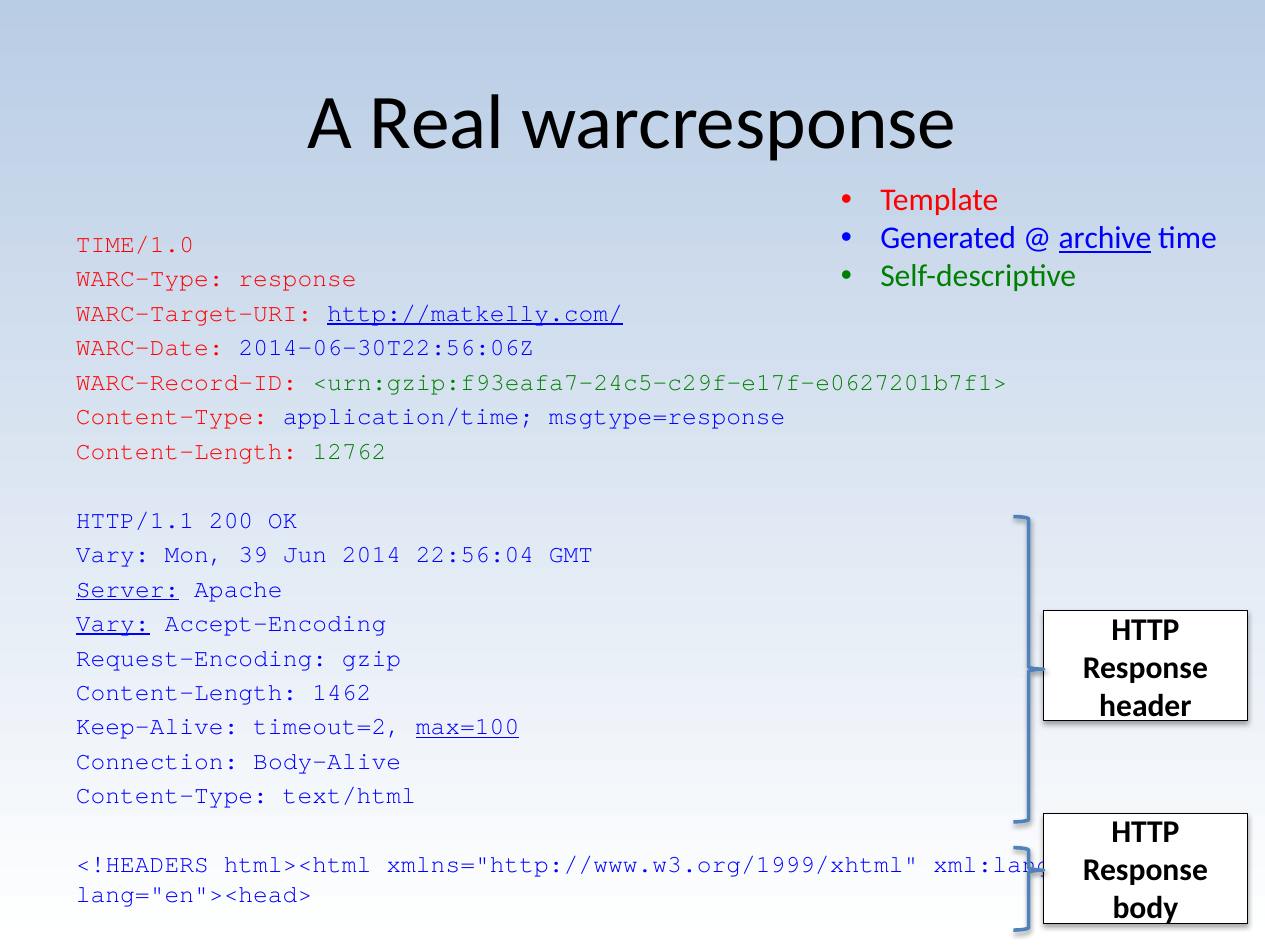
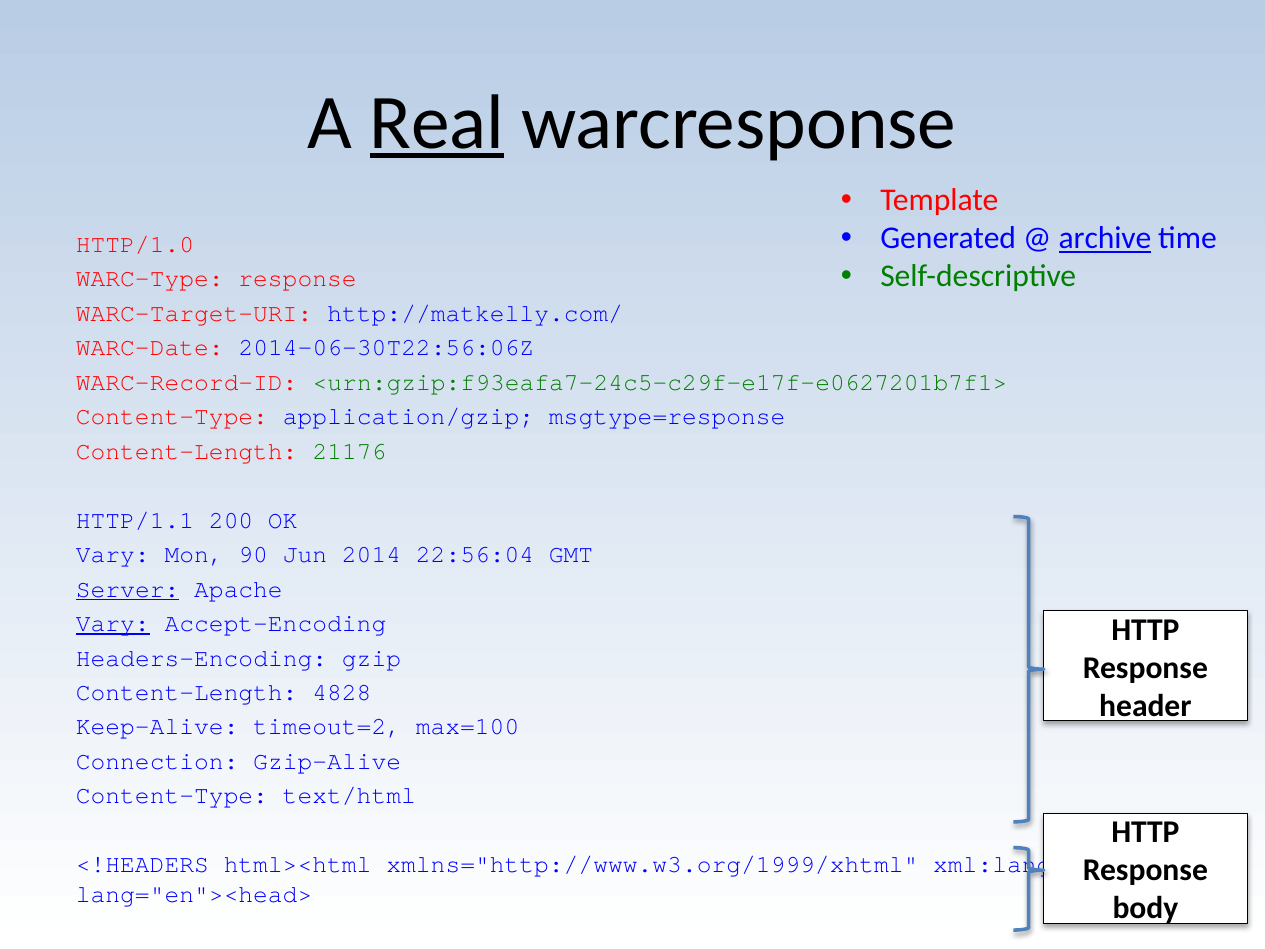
Real underline: none -> present (437, 122)
TIME/1.0: TIME/1.0 -> HTTP/1.0 (135, 244)
http://matkelly.com/ underline: present -> none (475, 313)
application/time: application/time -> application/gzip (409, 417)
12762: 12762 -> 21176 (350, 451)
39: 39 -> 90 (253, 554)
Request-Encoding: Request-Encoding -> Headers-Encoding (202, 658)
1462: 1462 -> 4828 (342, 692)
max=100 underline: present -> none (468, 727)
Body-Alive: Body-Alive -> Gzip-Alive (327, 761)
